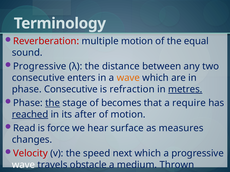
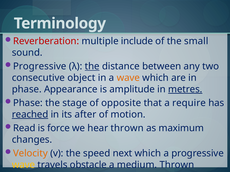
multiple motion: motion -> include (137, 41)
equal: equal -> small (196, 41)
the underline: none -> present (92, 67)
enters: enters -> object (81, 78)
phase Consecutive: Consecutive -> Appearance (71, 90)
refraction: refraction -> amplitude (132, 90)
the underline: present -> none (53, 103)
becomes: becomes -> opposite (121, 103)
hear surface: surface -> thrown (127, 128)
as measures: measures -> maximum (181, 128)
Velocity colour: red -> orange (30, 154)
wave colour: white -> yellow (23, 165)
